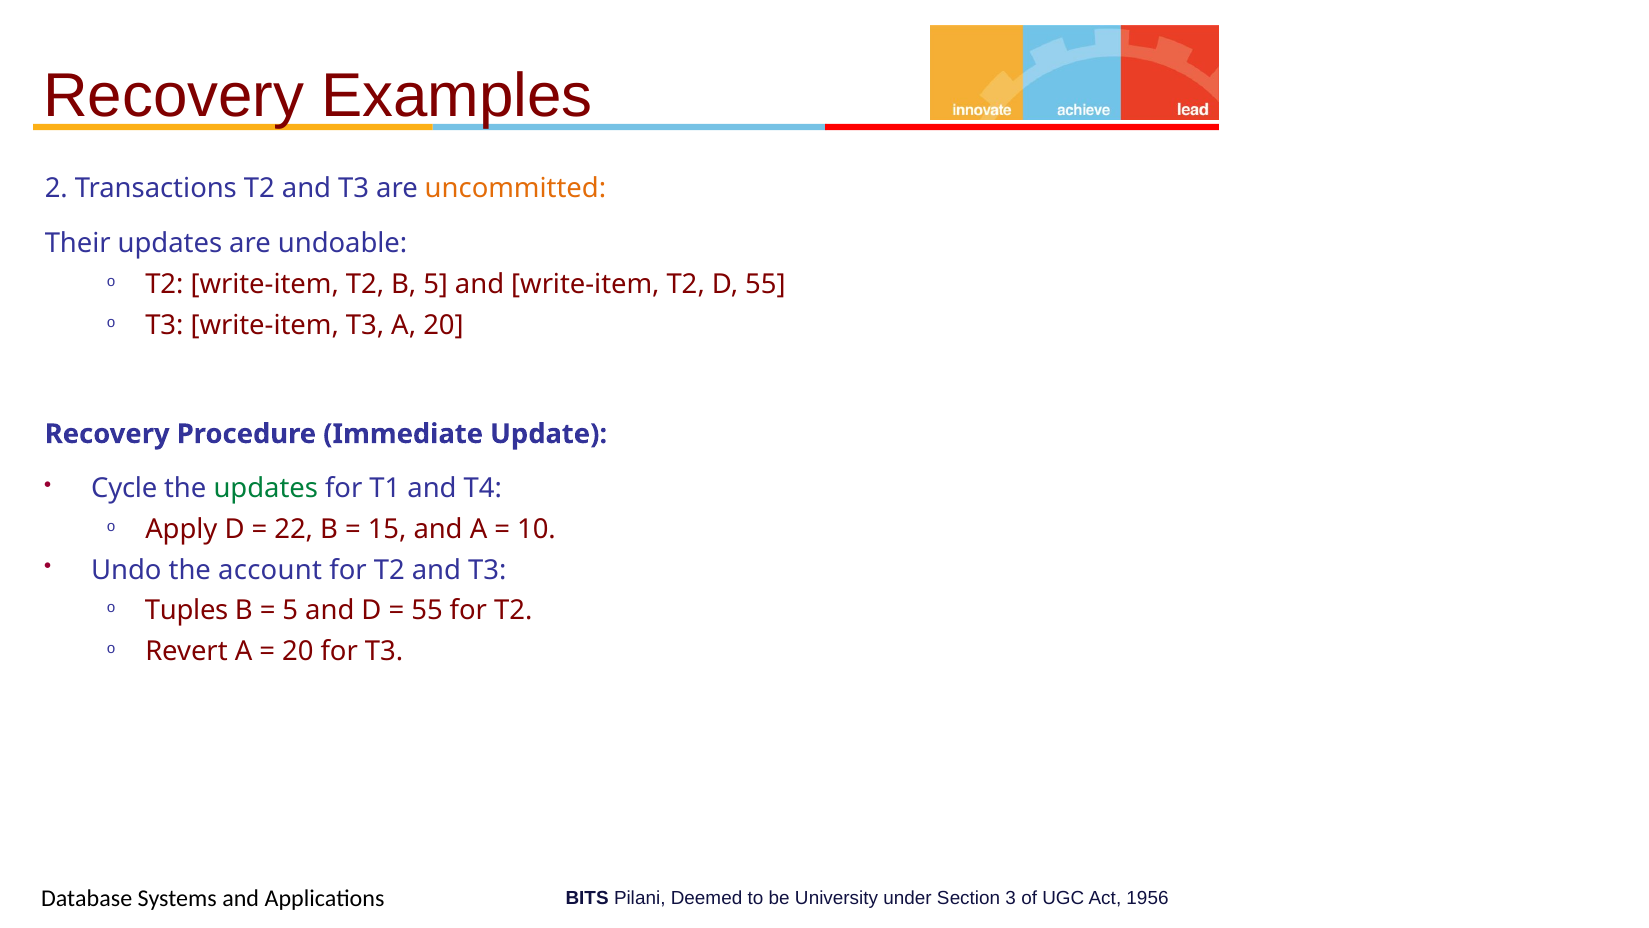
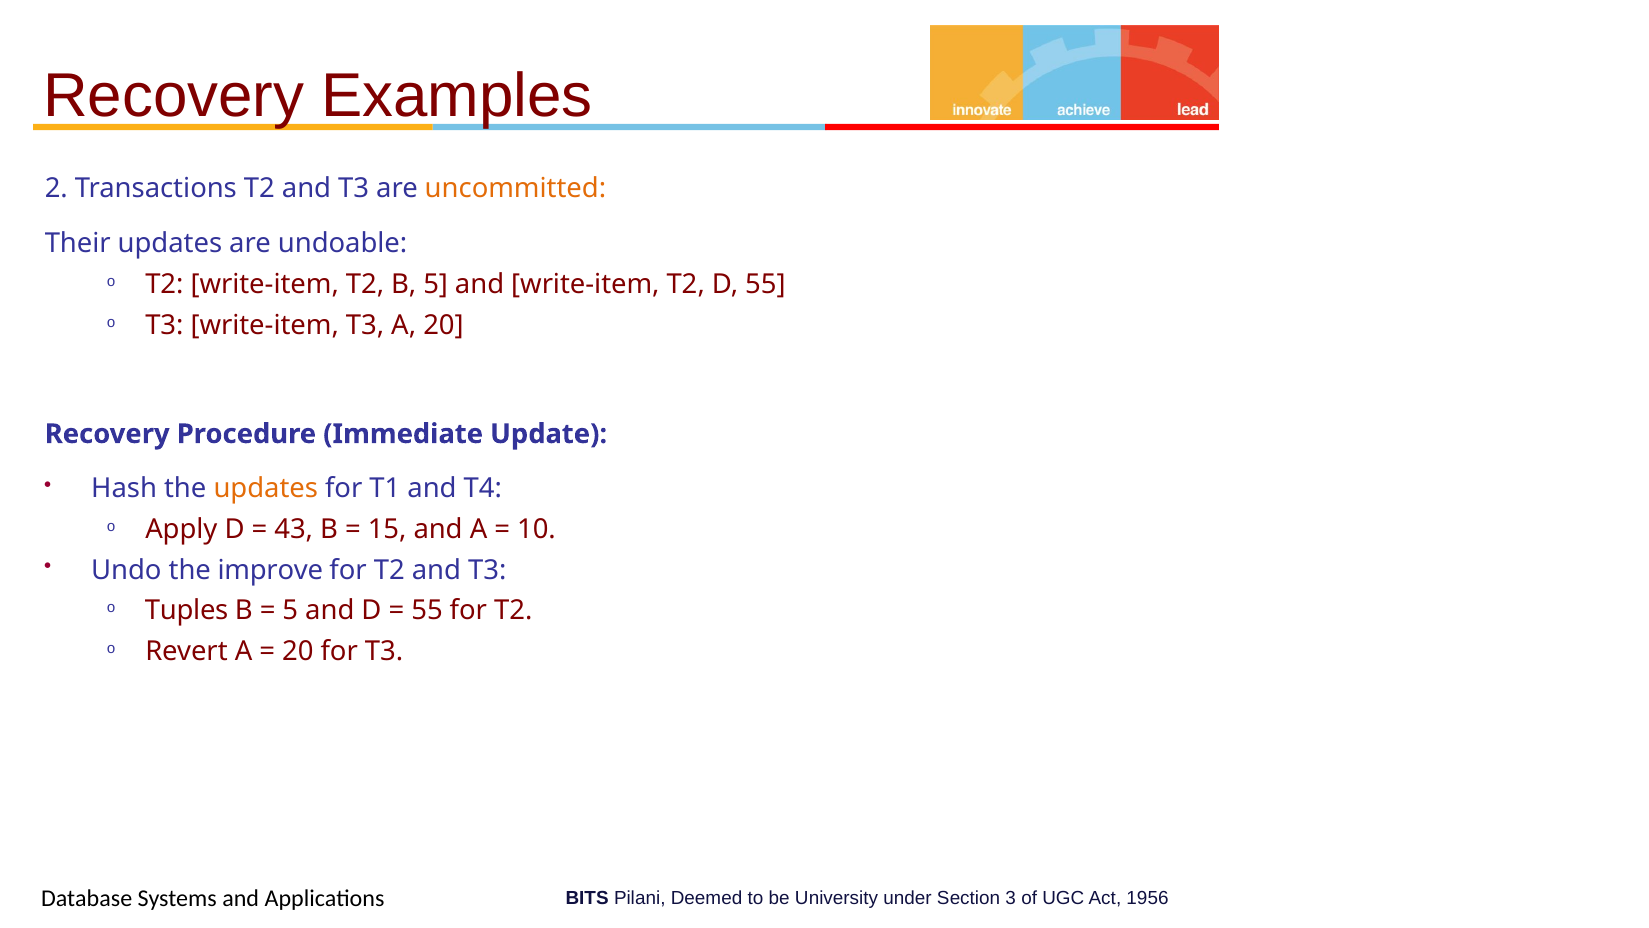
Cycle: Cycle -> Hash (124, 488)
updates colour: green -> orange (266, 488)
22: 22 -> 43 (294, 529)
account: account -> improve (270, 570)
